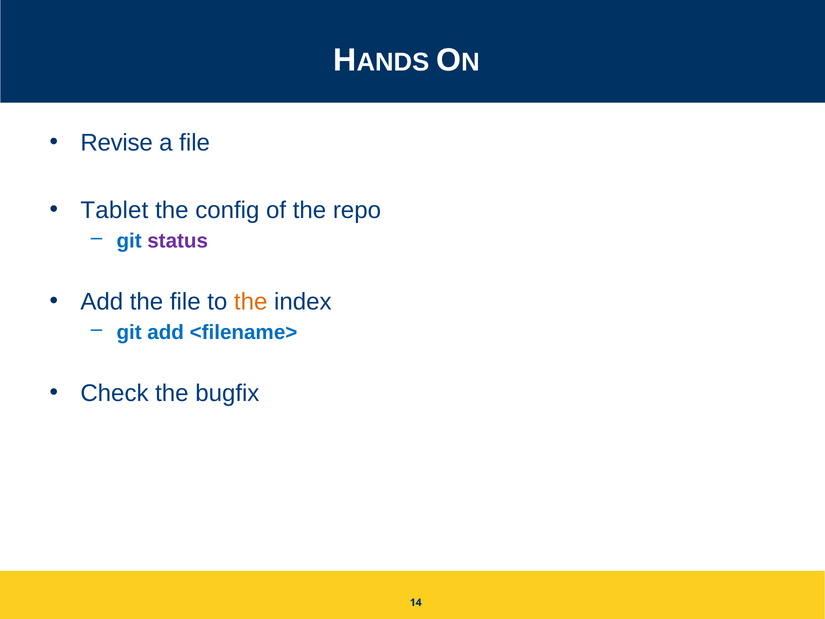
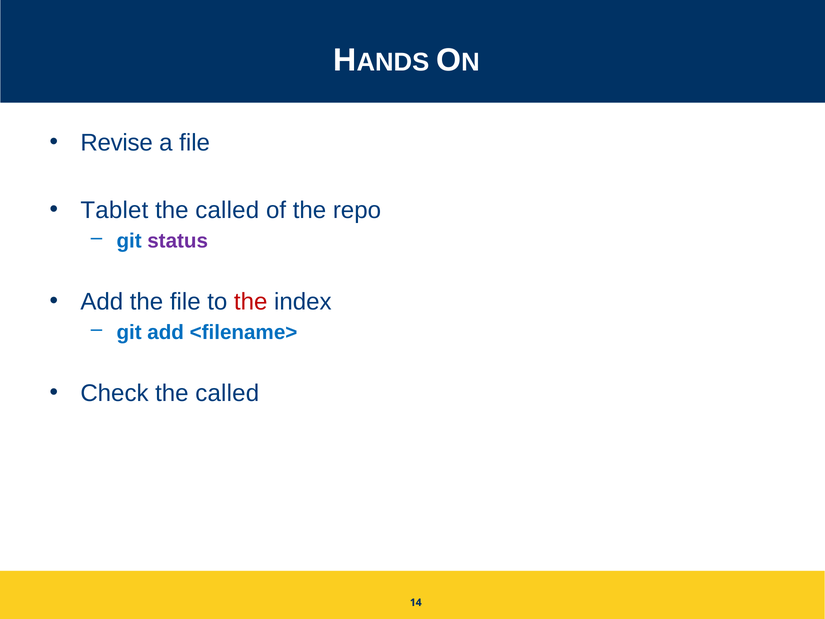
config: config -> called (227, 210)
the colour: orange -> red (251, 302)
Check the bugfix: bugfix -> called (227, 393)
